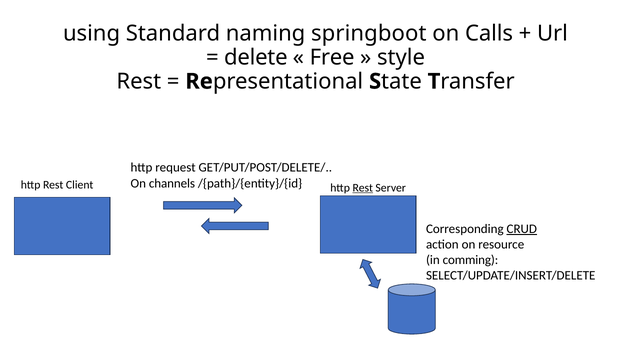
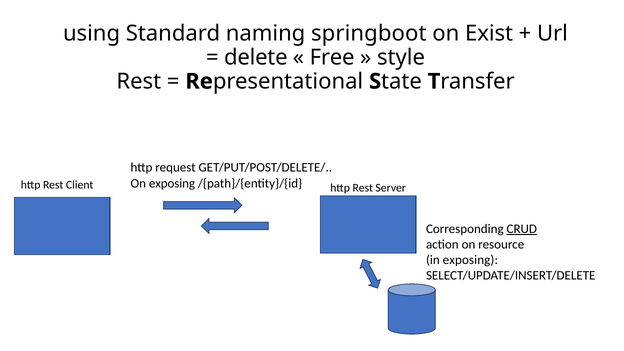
Calls: Calls -> Exist (489, 34)
On channels: channels -> exposing (172, 183)
Rest underline: present -> none (363, 188)
in comming: comming -> exposing (470, 260)
